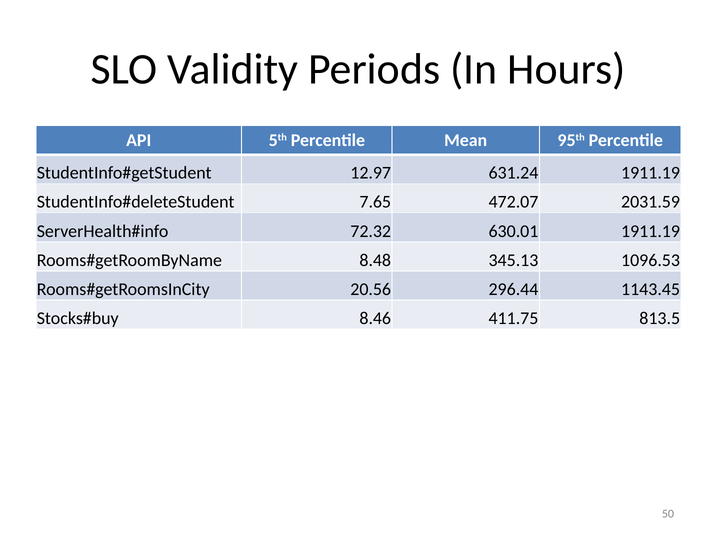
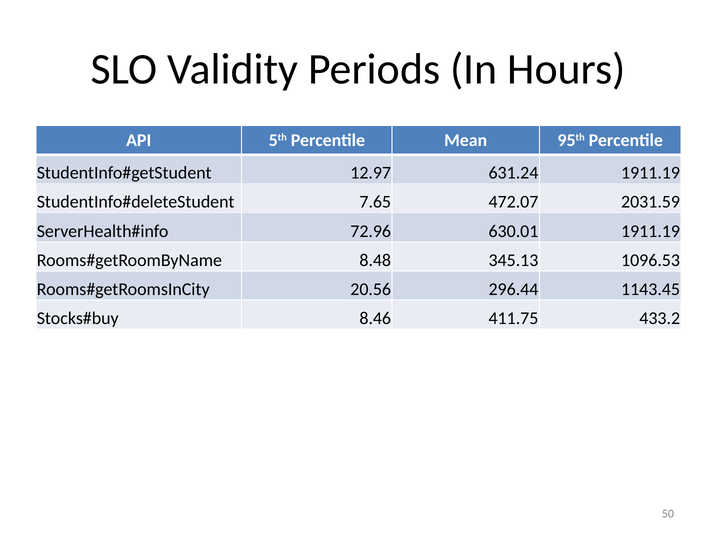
72.32: 72.32 -> 72.96 (371, 231)
813.5: 813.5 -> 433.2 (660, 318)
